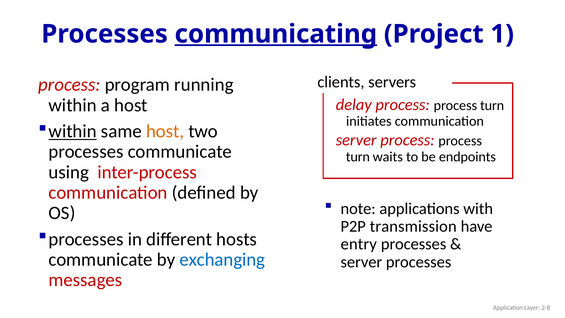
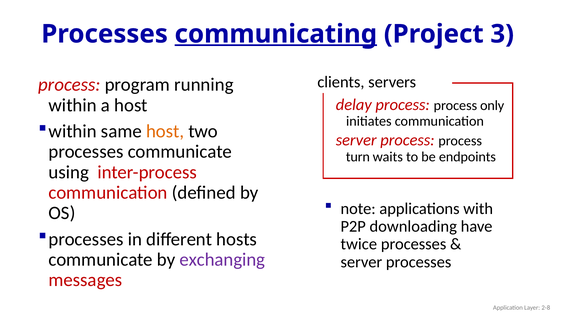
1: 1 -> 3 (502, 34)
turn: turn -> only (492, 105)
within underline: present -> none (73, 131)
transmission: transmission -> downloading (413, 226)
entry: entry -> twice (359, 244)
exchanging colour: blue -> purple (222, 259)
